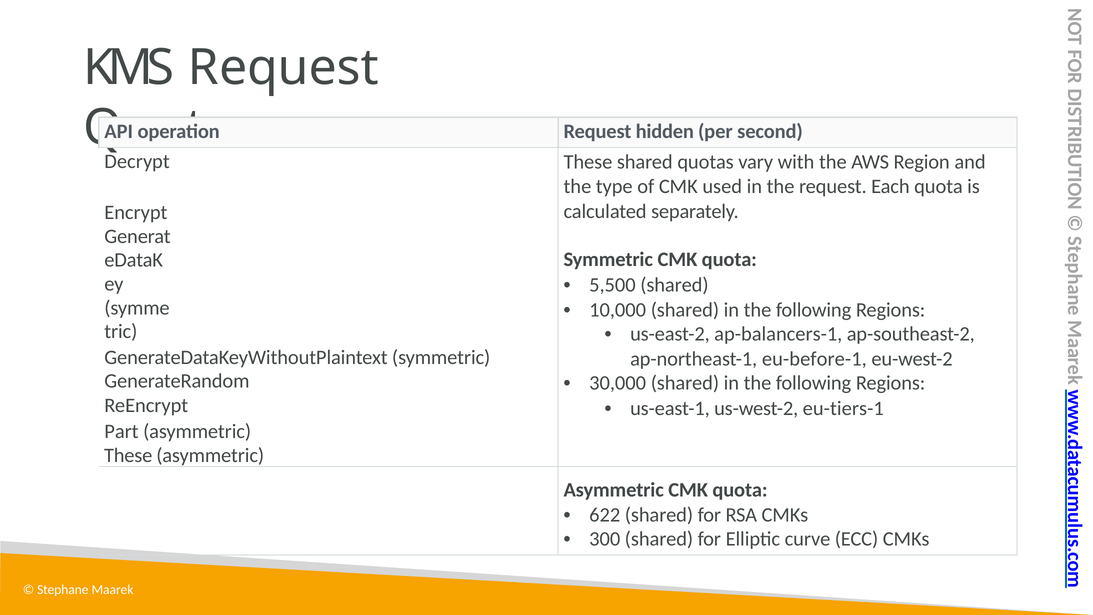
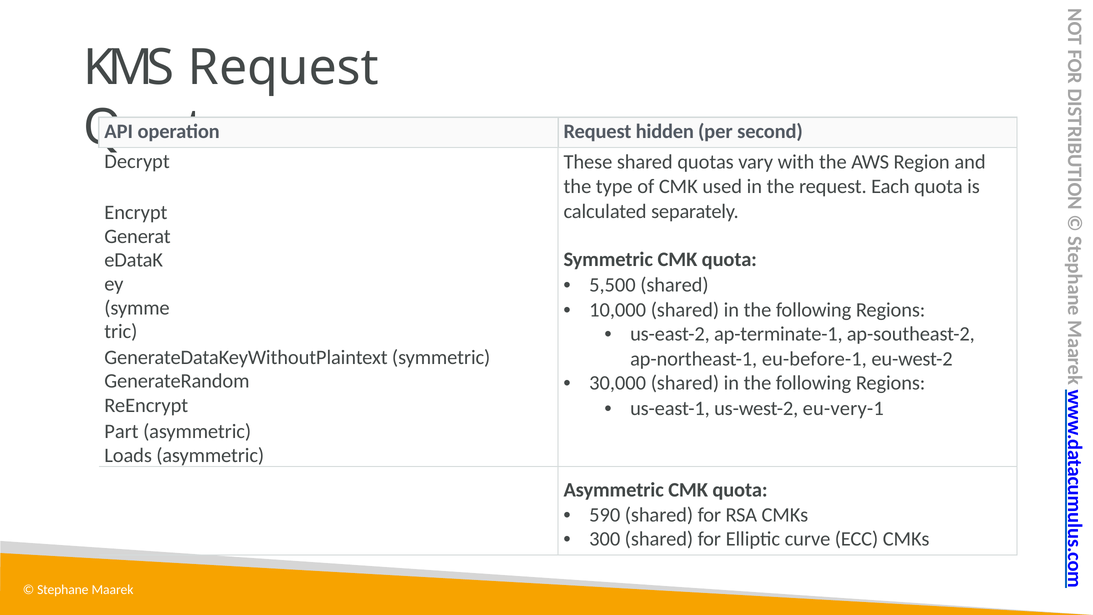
ap-balancers-1: ap-balancers-1 -> ap-terminate-1 (778, 334)
eu-tiers-1: eu-tiers-1 -> eu-very-1 (843, 408)
These: These -> Loads (128, 455)
622: 622 -> 590 (605, 515)
